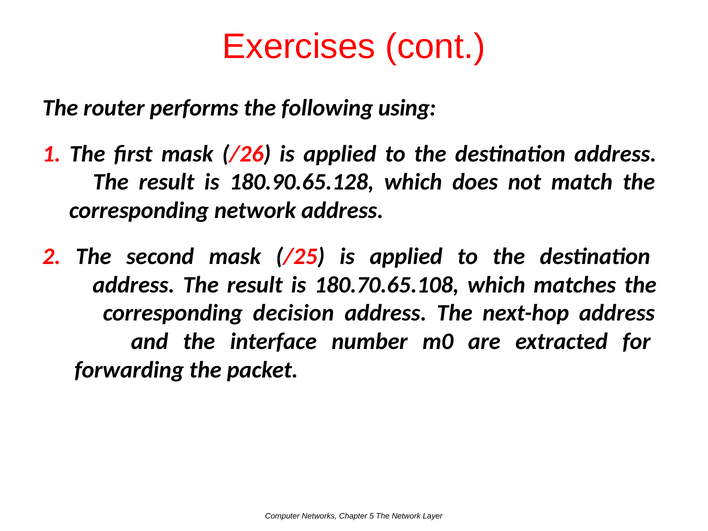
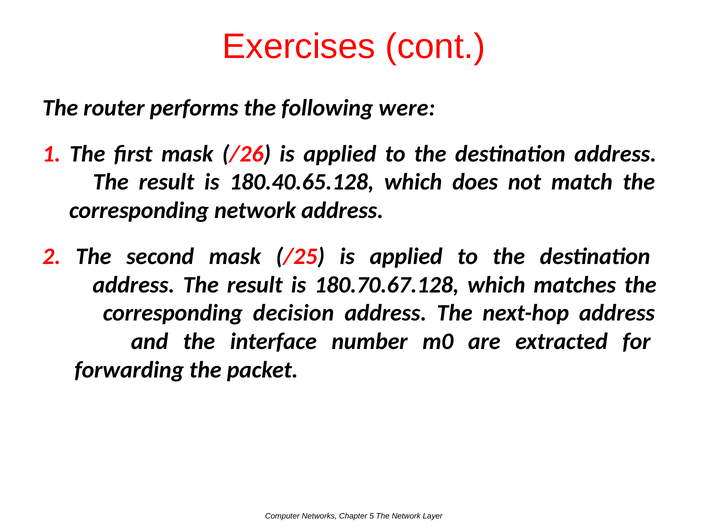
using: using -> were (407, 108)
180.90.65.128: 180.90.65.128 -> 180.40.65.128 (302, 182)
180.70.65.108: 180.70.65.108 -> 180.70.67.128 (387, 285)
